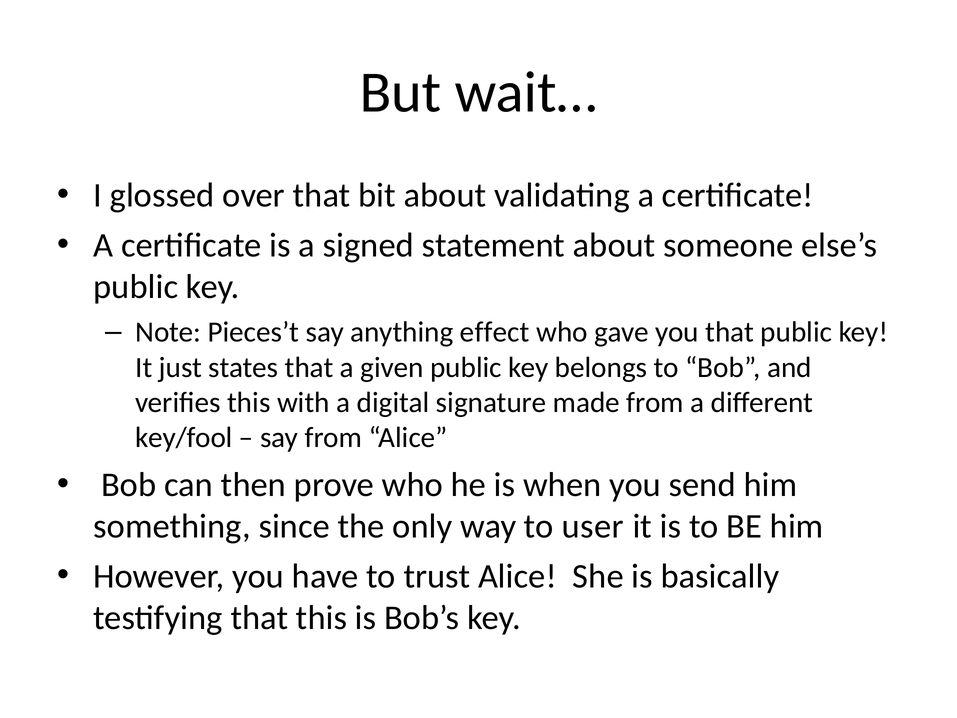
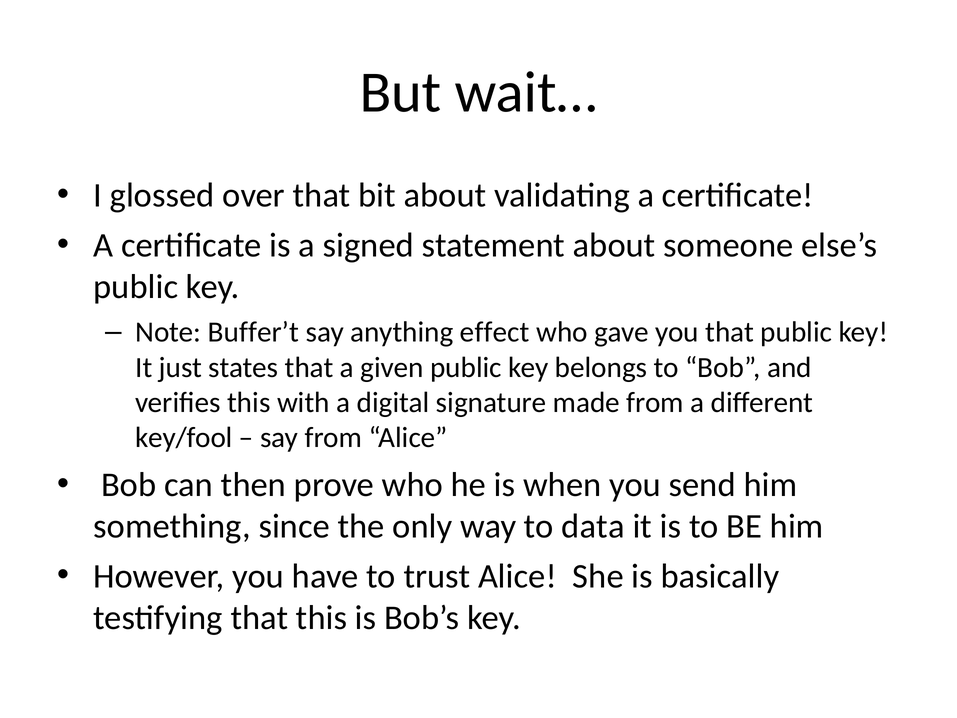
Pieces’t: Pieces’t -> Buffer’t (253, 332)
user: user -> data (593, 526)
